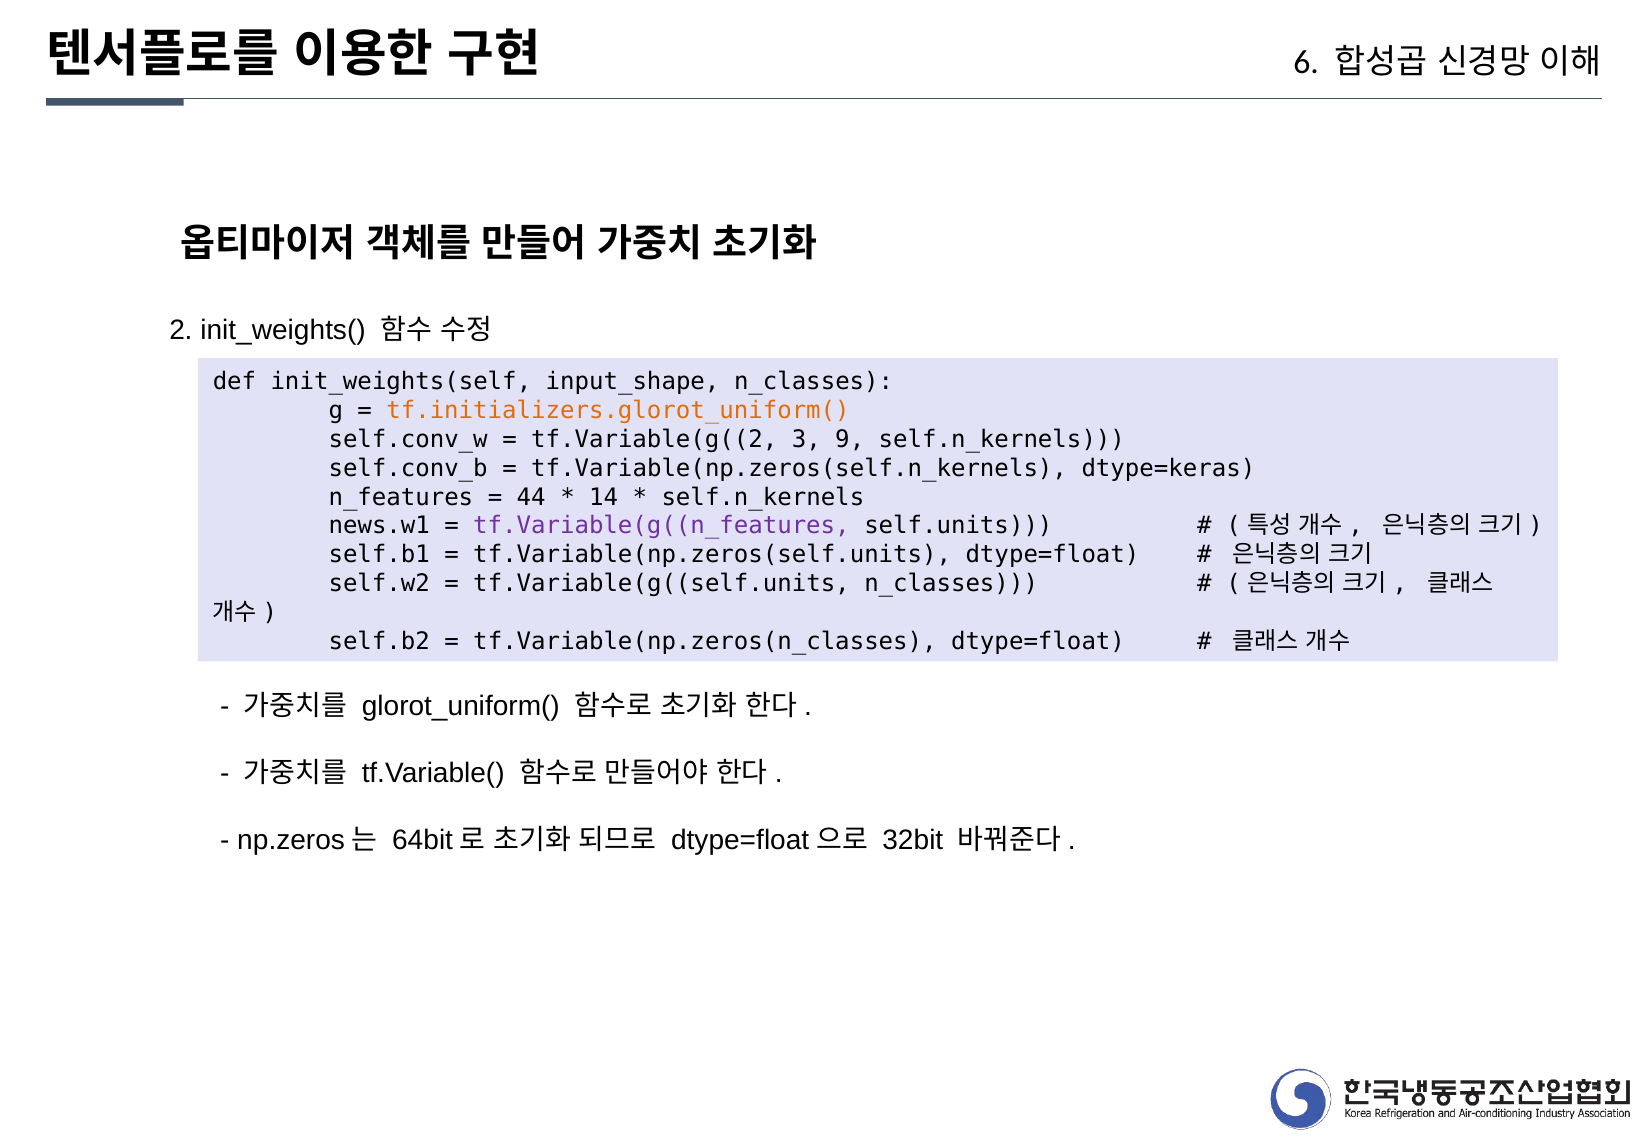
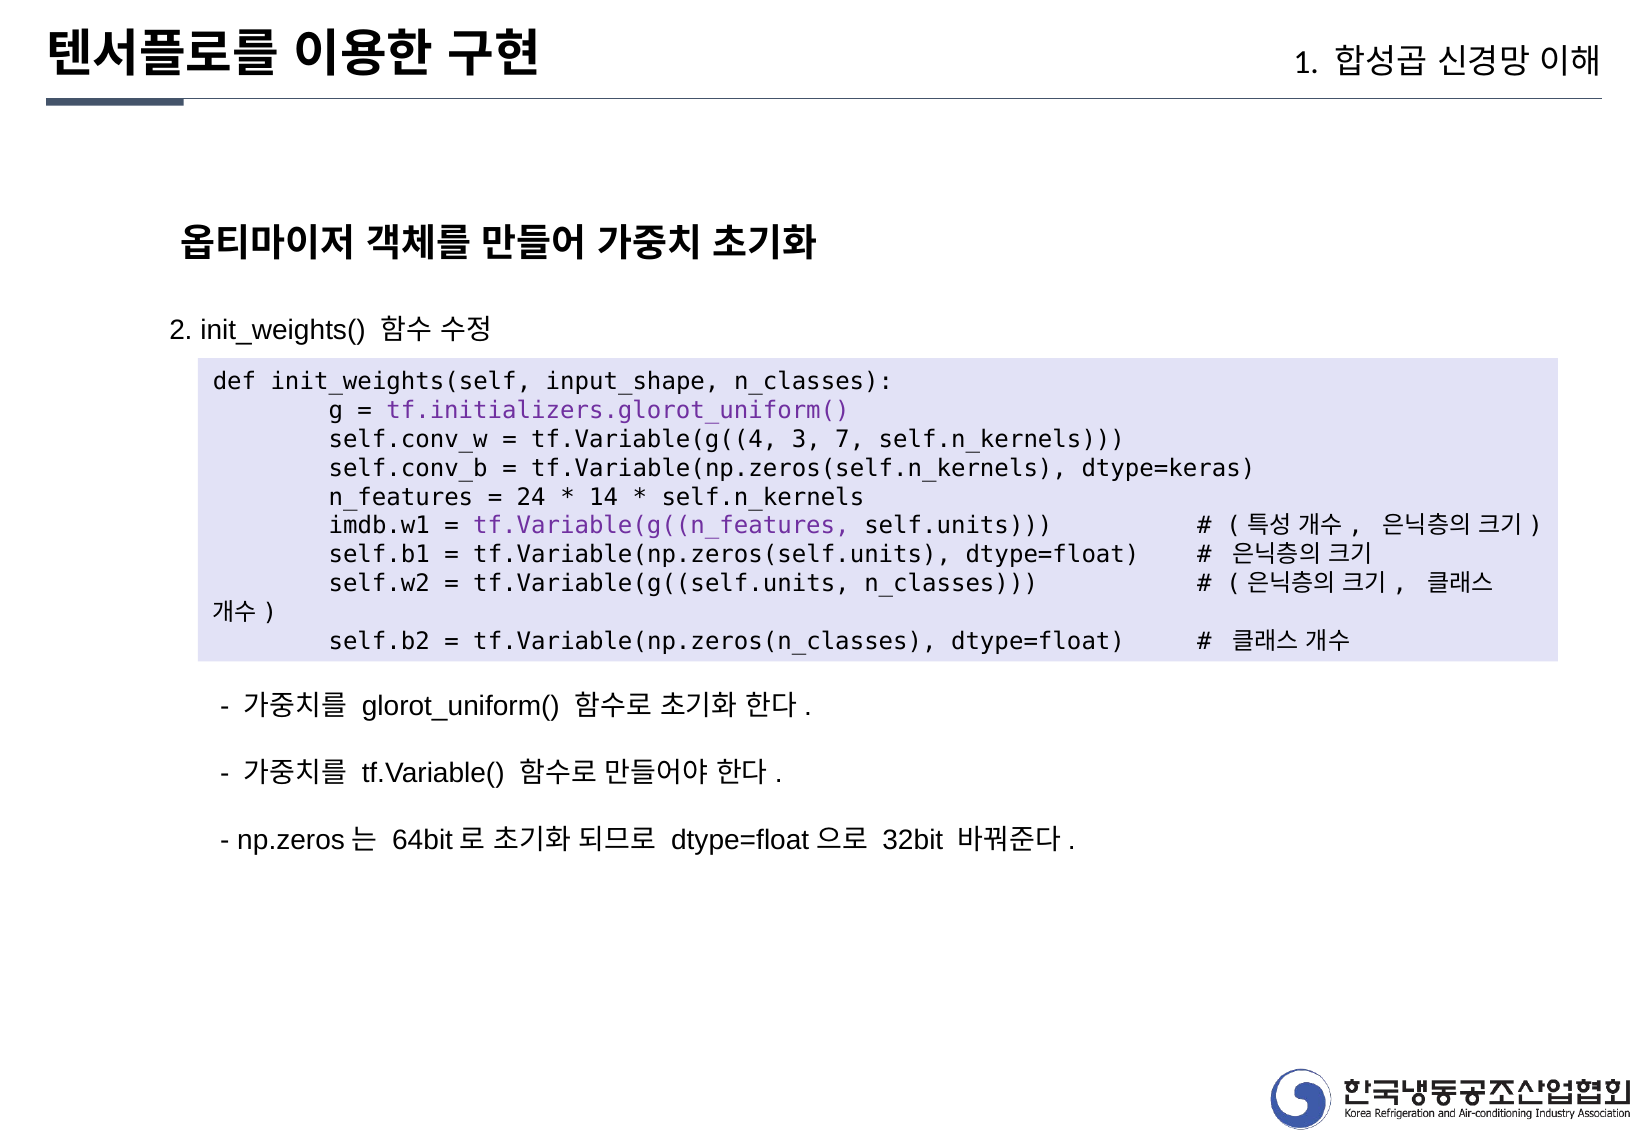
6: 6 -> 1 (1306, 62)
tf.initializers.glorot_uniform( colour: orange -> purple (618, 411)
tf.Variable(g((2: tf.Variable(g((2 -> tf.Variable(g((4 (654, 439)
9: 9 -> 7 (850, 439)
44: 44 -> 24 (531, 497)
news.w1: news.w1 -> imdb.w1 (379, 526)
